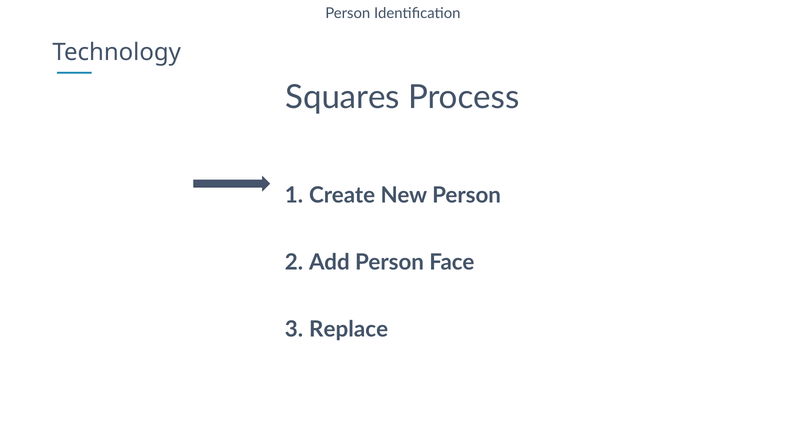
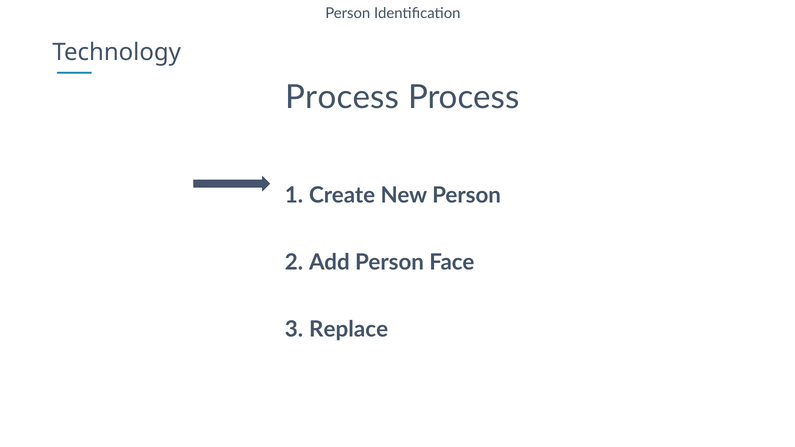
Squares: Squares -> Process (342, 97)
